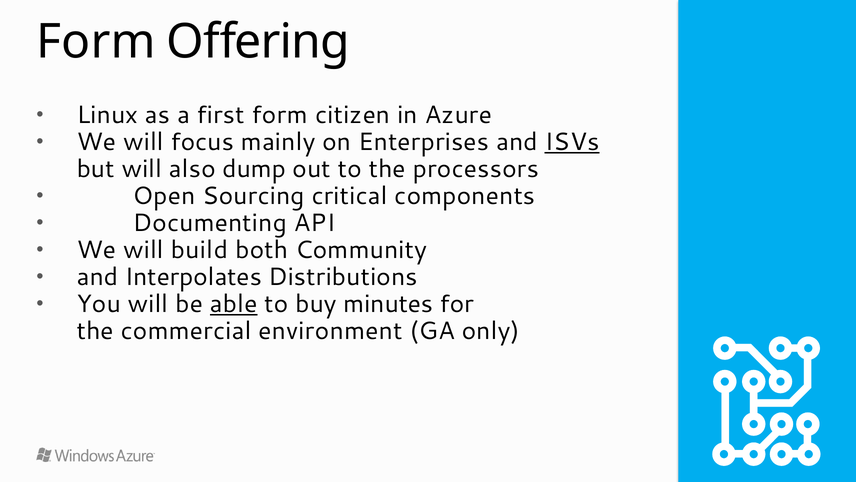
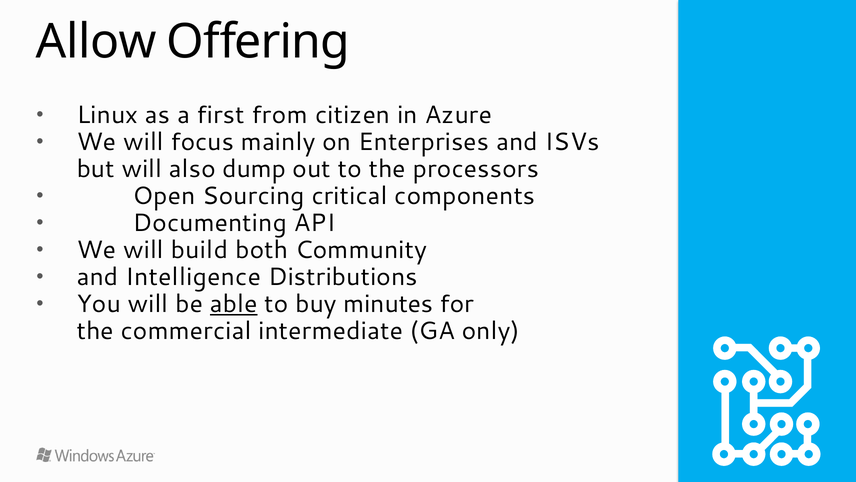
Form: Form -> Allow (96, 42)
first form: form -> from (280, 115)
ISVs underline: present -> none (572, 142)
Interpolates: Interpolates -> Intelligence (193, 277)
environment: environment -> intermediate (331, 331)
